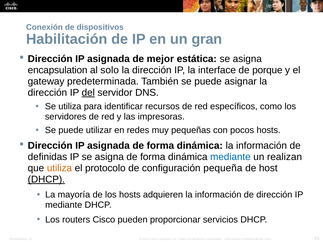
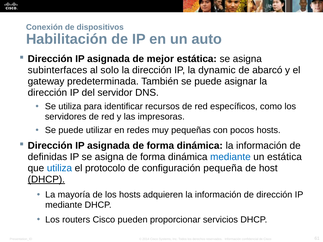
gran: gran -> auto (207, 39)
encapsulation: encapsulation -> subinterfaces (58, 70)
interface: interface -> dynamic (217, 70)
porque: porque -> abarcó (267, 70)
del underline: present -> none (88, 93)
un realizan: realizan -> estática (285, 157)
utiliza colour: orange -> blue (59, 168)
